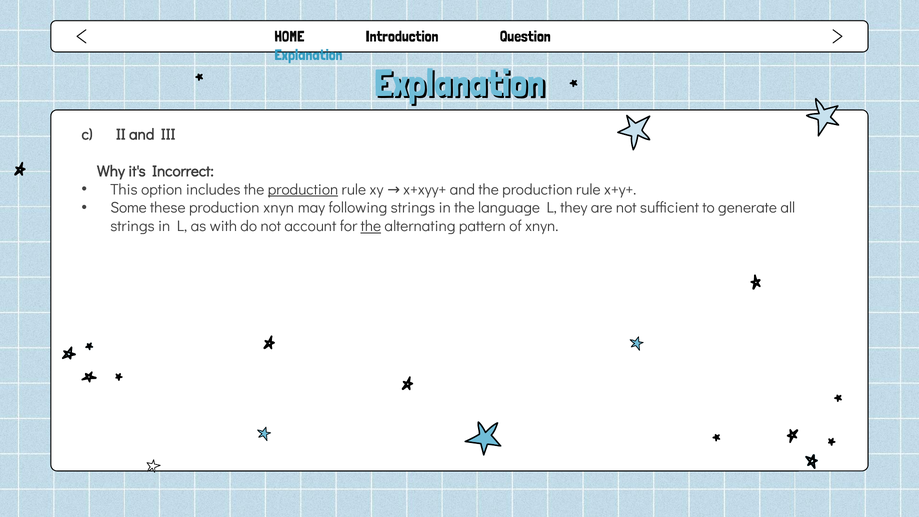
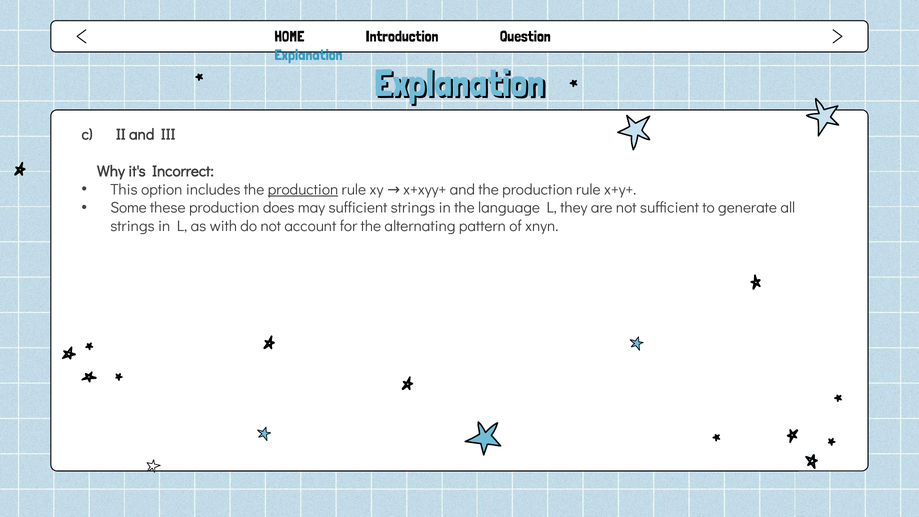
production xnyn: xnyn -> does (279, 208)
may following: following -> sufficient (358, 208)
the underline: present -> none (371, 226)
